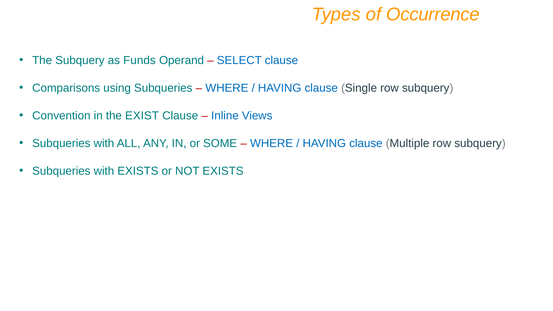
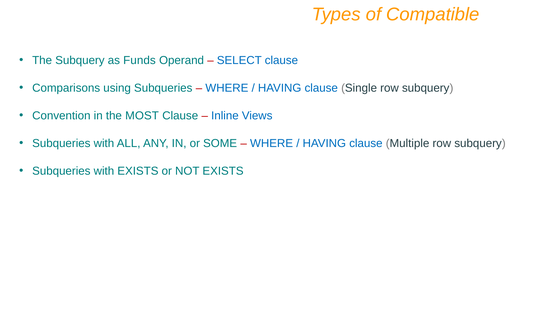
Occurrence: Occurrence -> Compatible (433, 14)
EXIST: EXIST -> MOST (142, 116)
